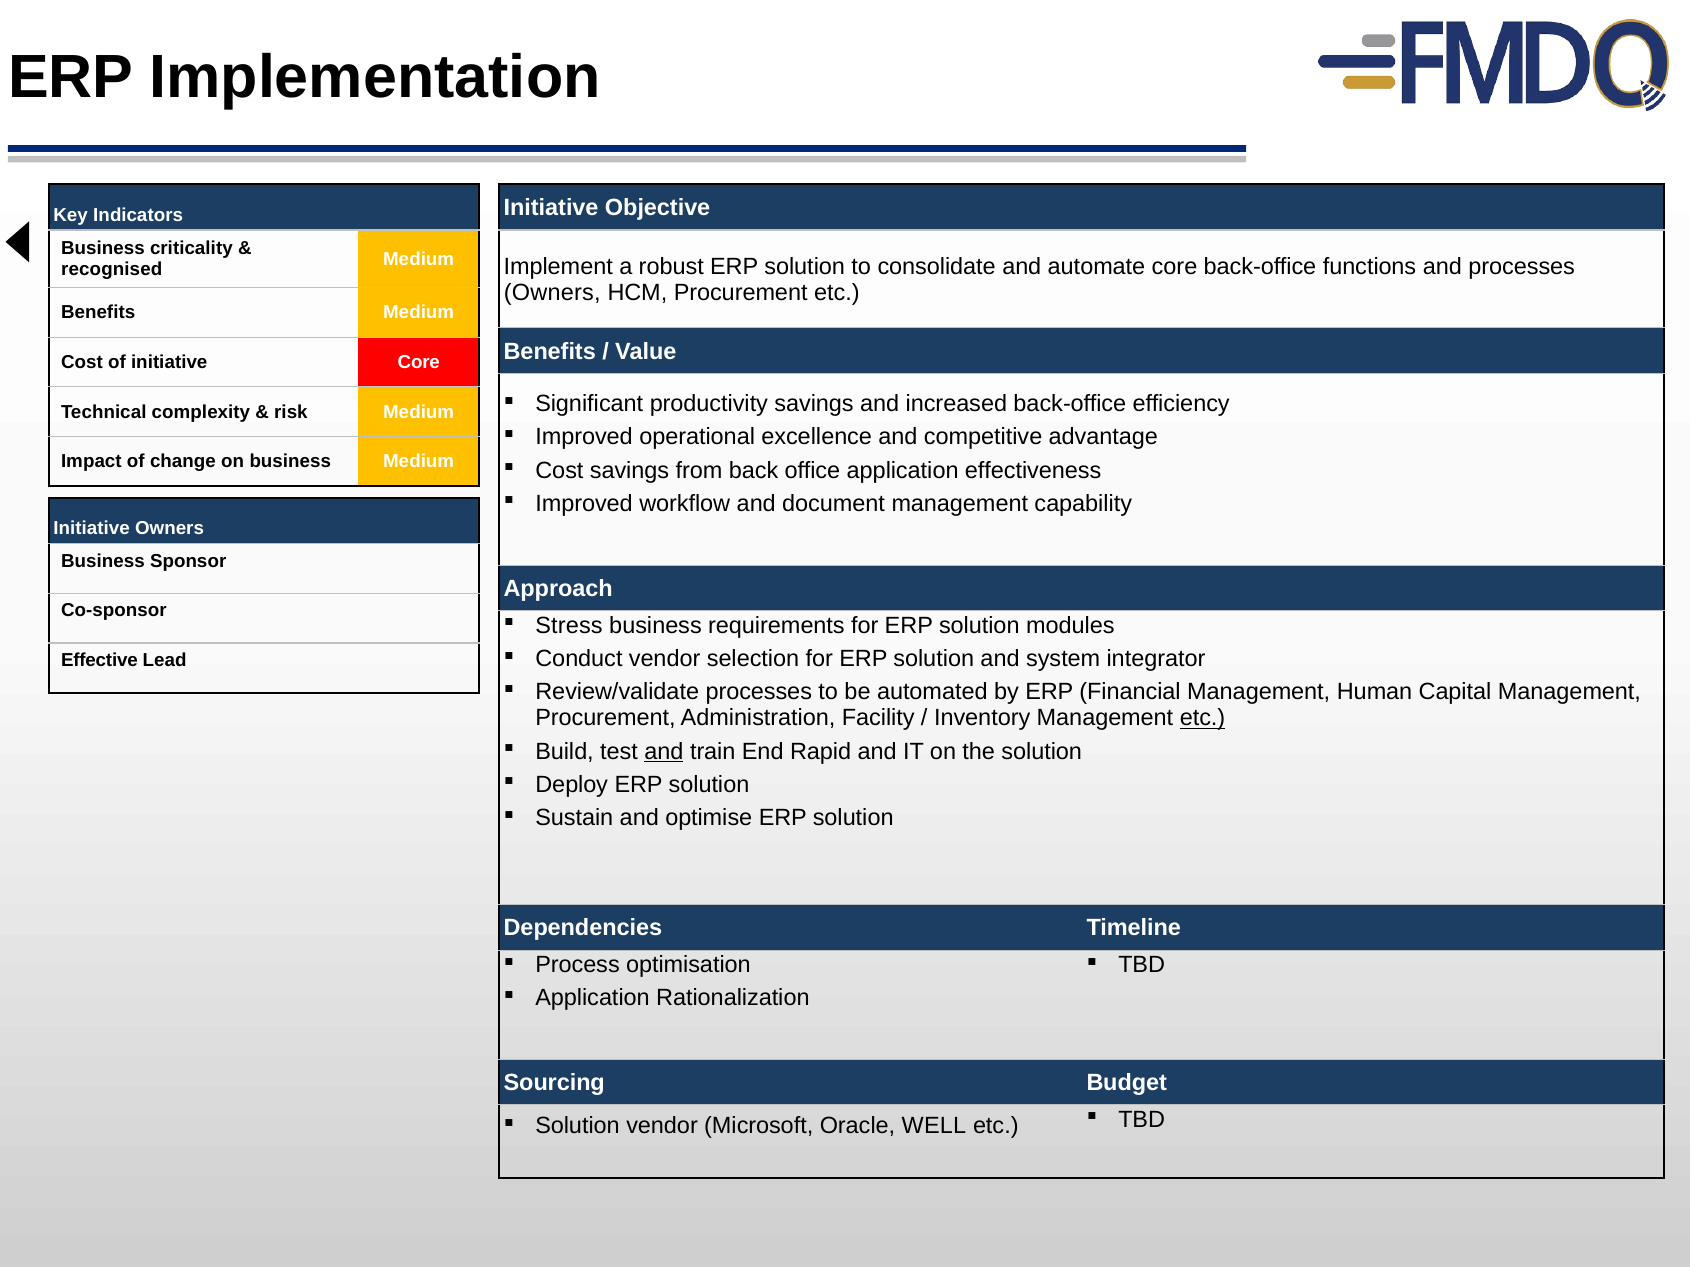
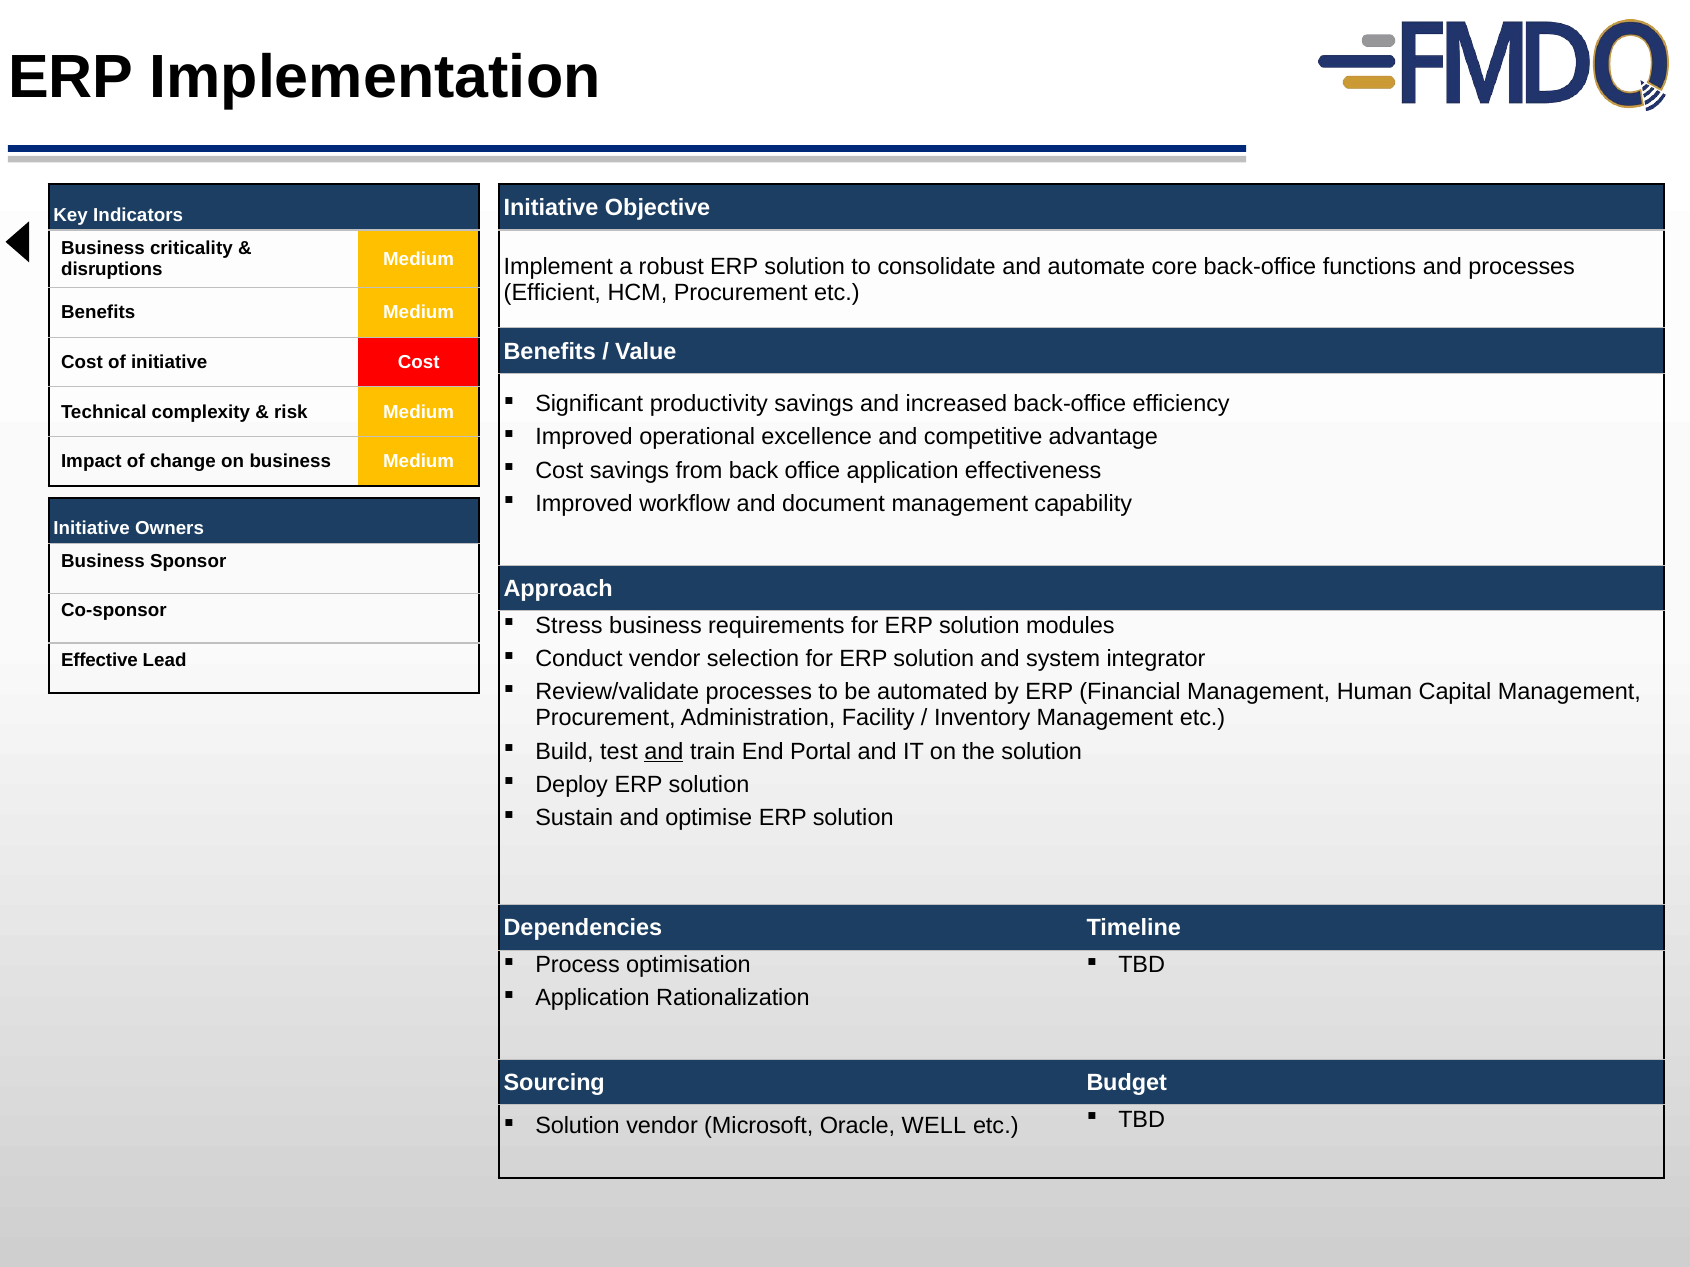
recognised: recognised -> disruptions (112, 270)
Owners: Owners -> Efficient (552, 293)
initiative Core: Core -> Cost (419, 362)
etc underline: present -> none (1203, 718)
Rapid: Rapid -> Portal (821, 752)
